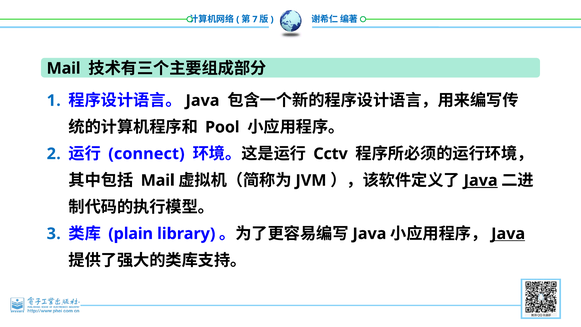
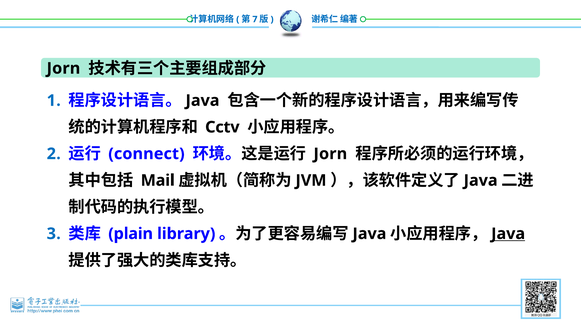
Mail: Mail -> Jorn (63, 68)
Pool: Pool -> Cctv (222, 127)
Cctv: Cctv -> Jorn (330, 154)
Java underline: present -> none (481, 180)
